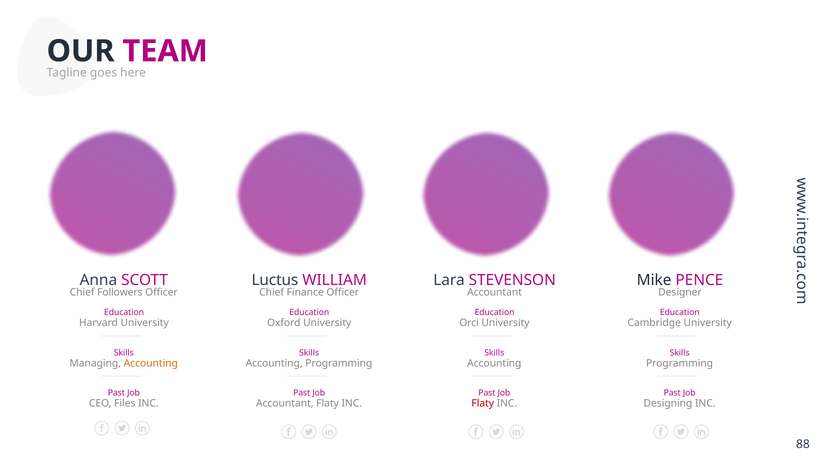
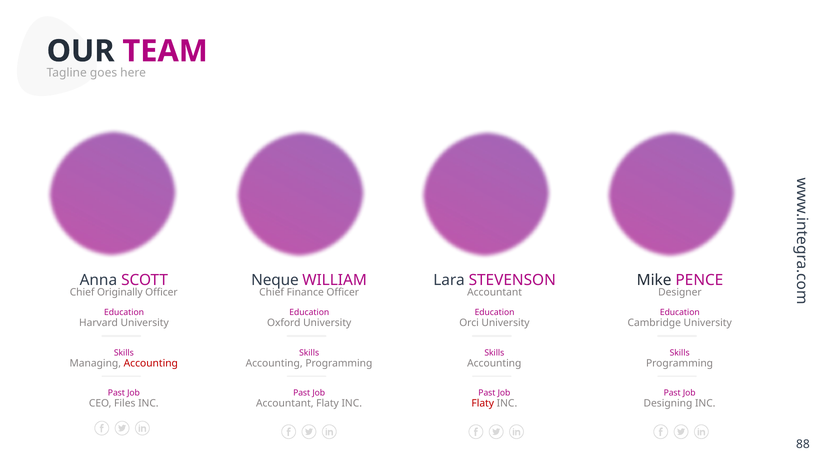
Luctus: Luctus -> Neque (275, 280)
Followers: Followers -> Originally (120, 293)
Accounting colour: orange -> red (151, 364)
